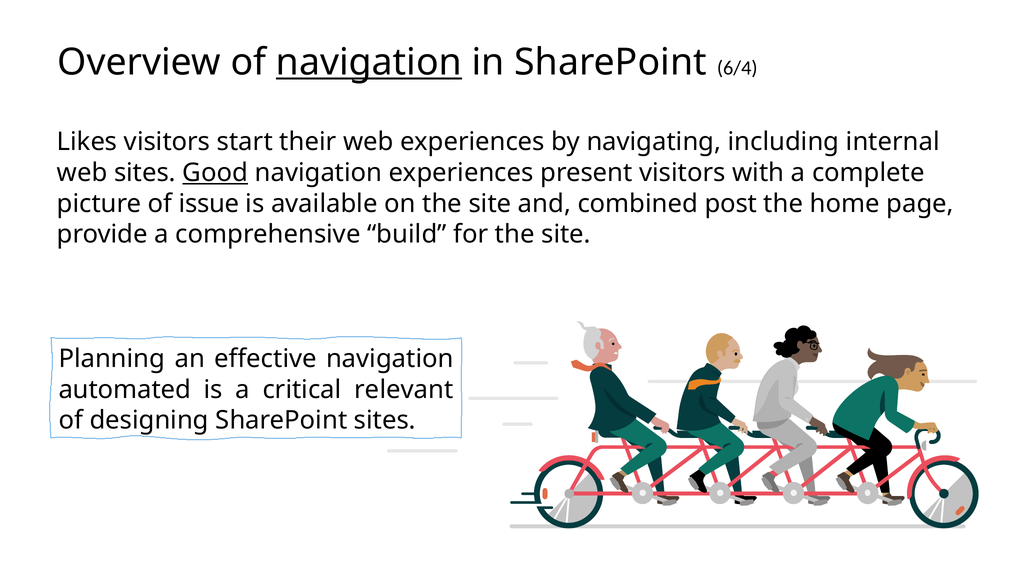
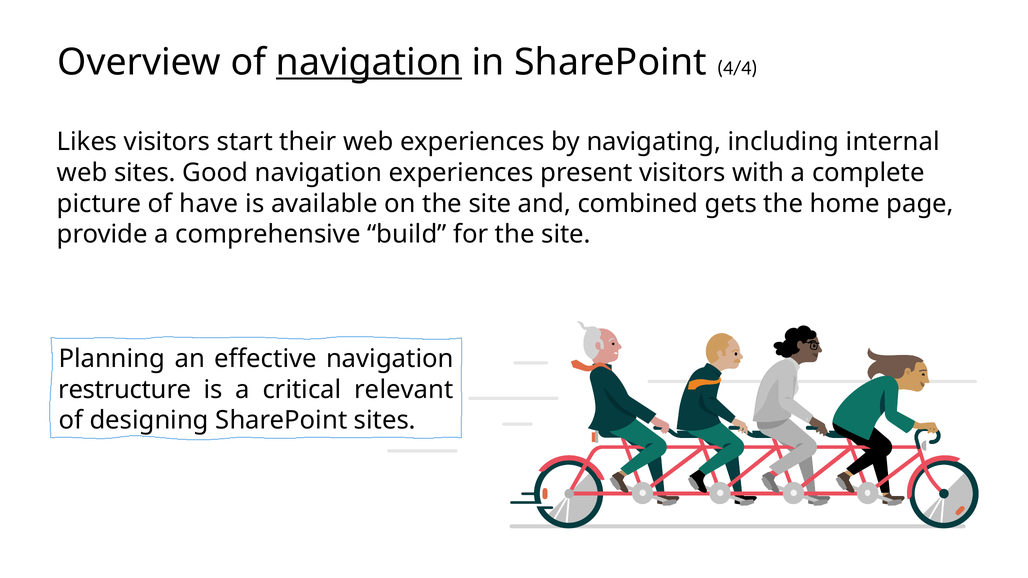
6/4: 6/4 -> 4/4 (737, 68)
Good underline: present -> none (215, 173)
issue: issue -> have (209, 204)
post: post -> gets (731, 204)
automated: automated -> restructure (125, 390)
